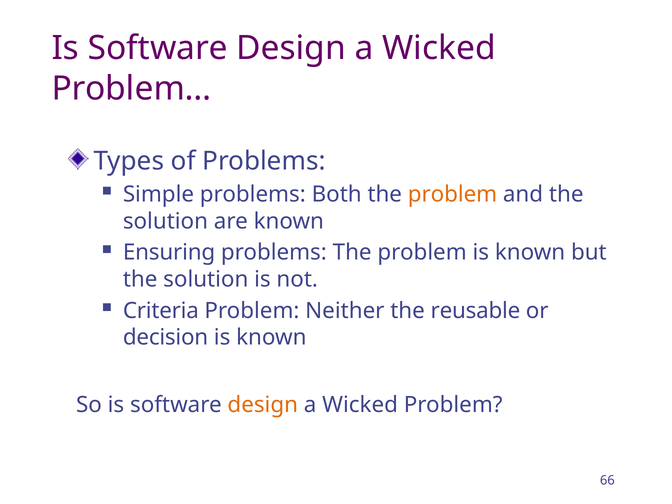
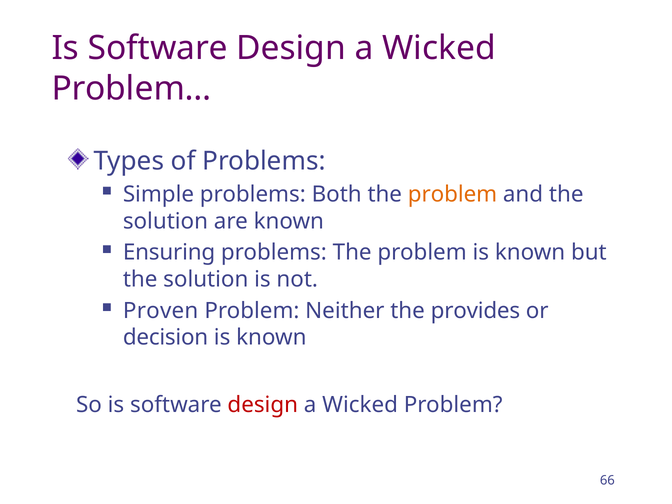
Criteria: Criteria -> Proven (161, 311)
reusable: reusable -> provides (475, 311)
design colour: orange -> red (263, 405)
